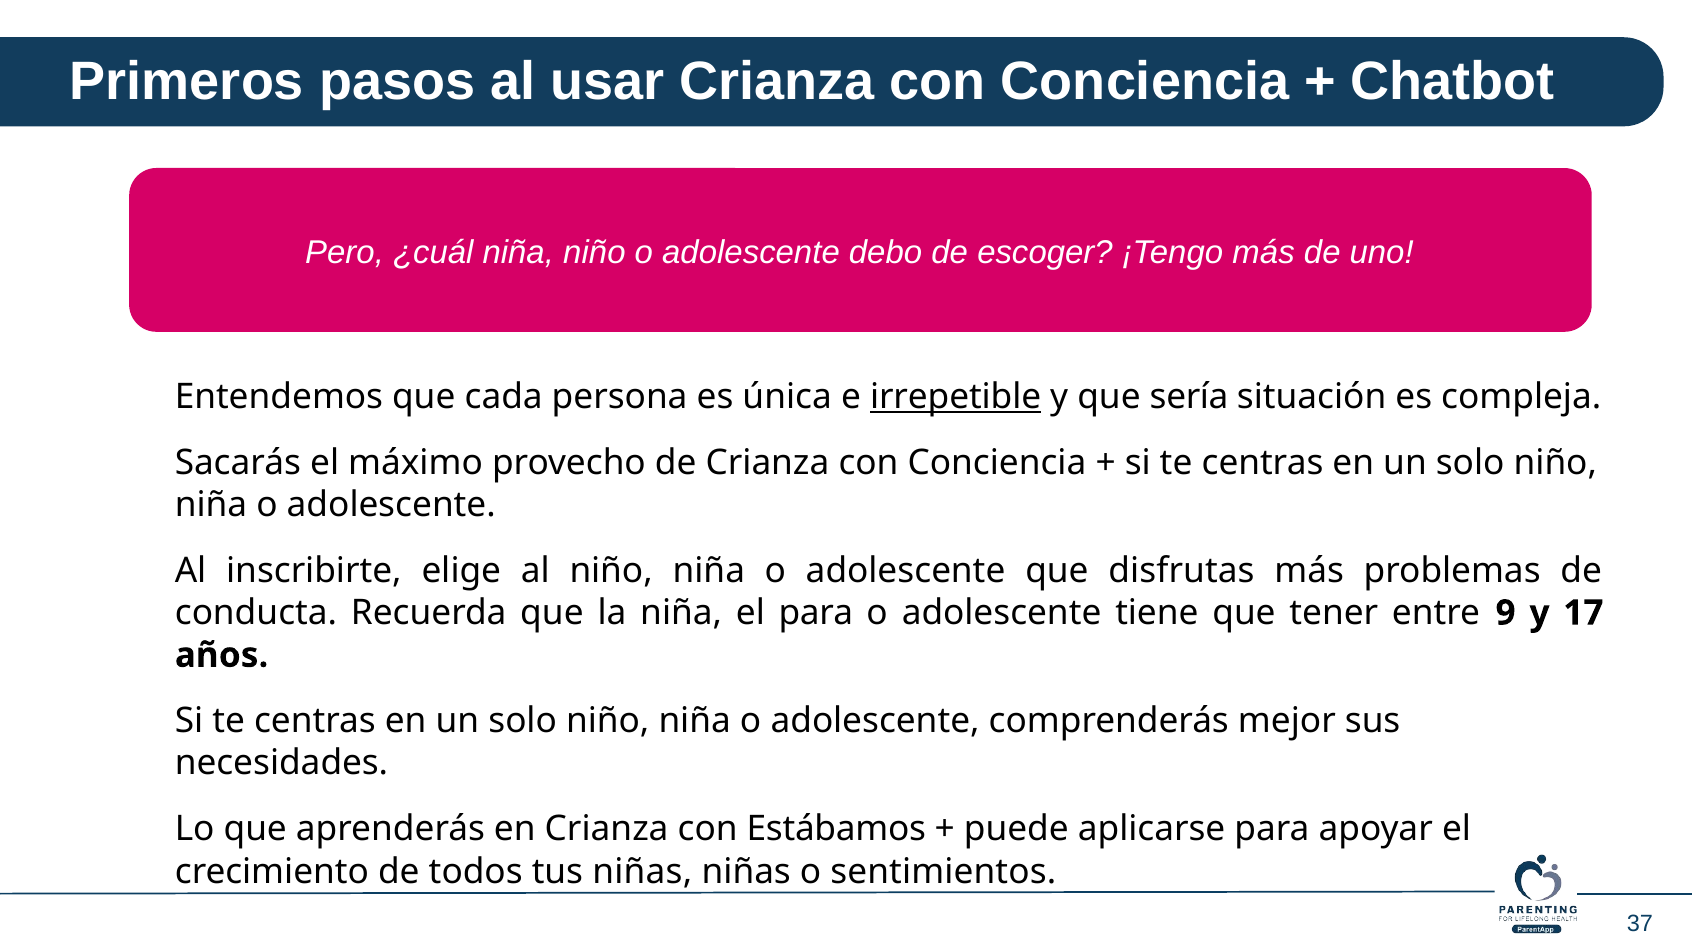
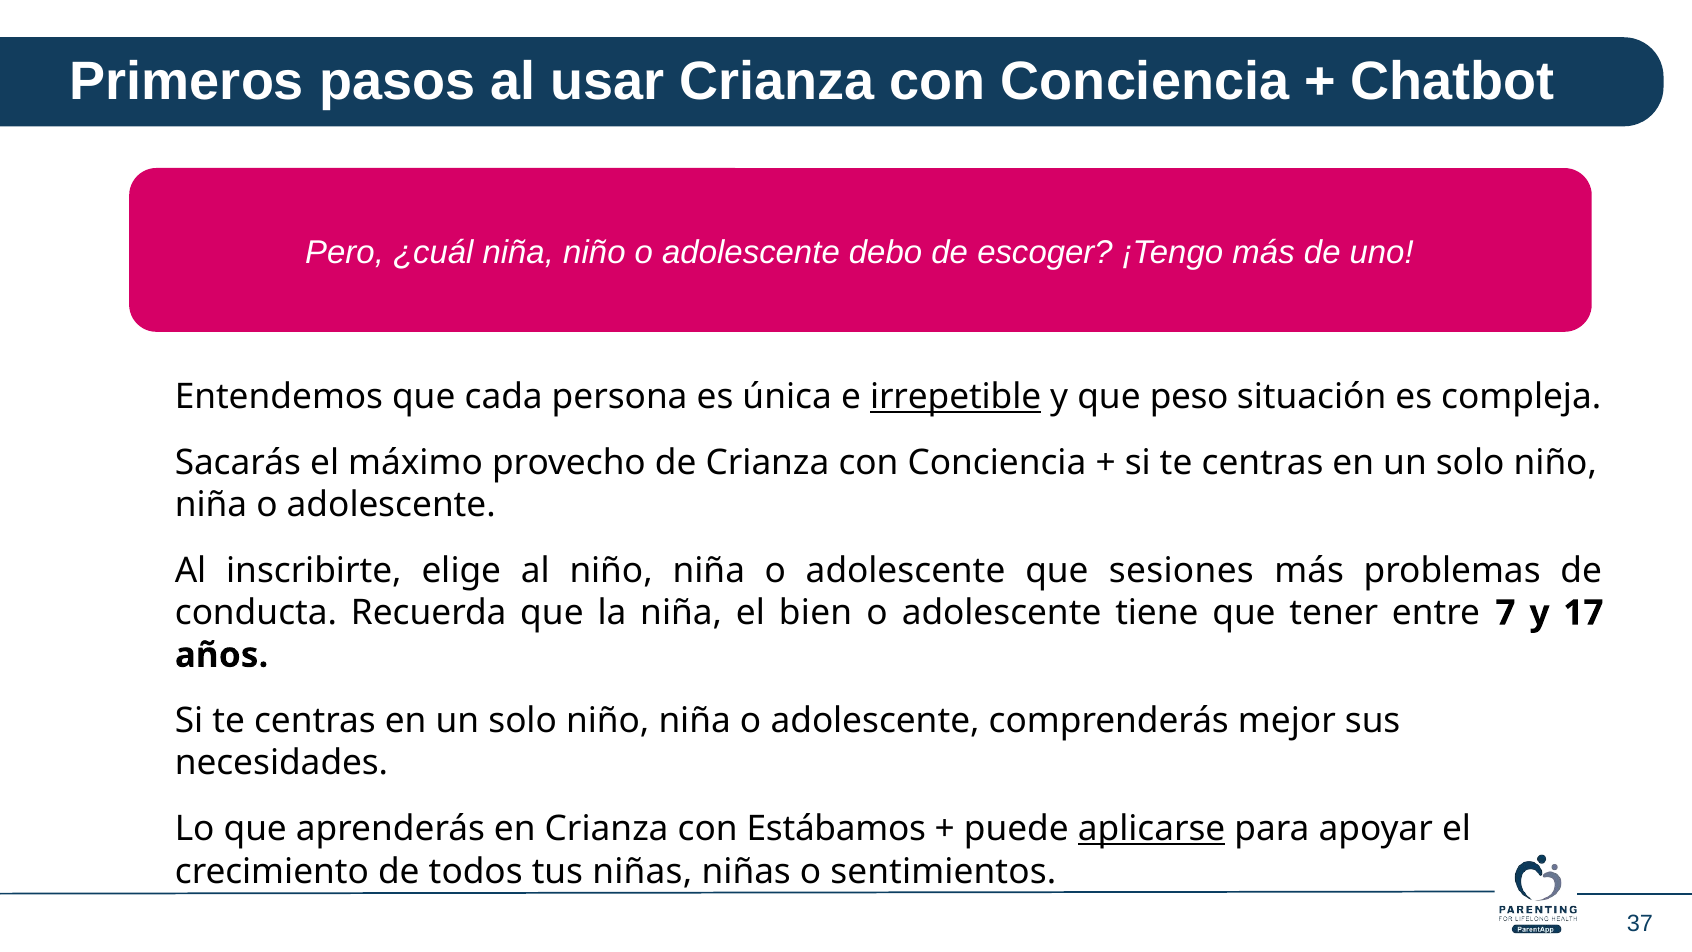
sería: sería -> peso (1189, 397)
disfrutas: disfrutas -> sesiones (1181, 570)
el para: para -> bien (816, 613)
9: 9 -> 7 (1506, 613)
aplicarse underline: none -> present (1152, 829)
